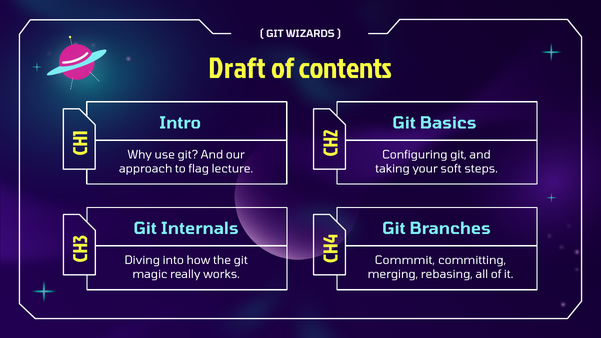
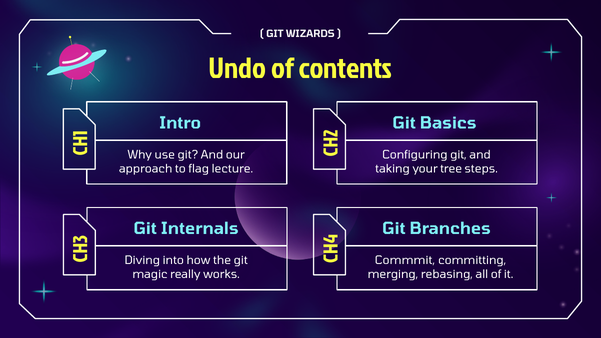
Draft: Draft -> Undo (238, 69)
soft: soft -> tree (451, 169)
